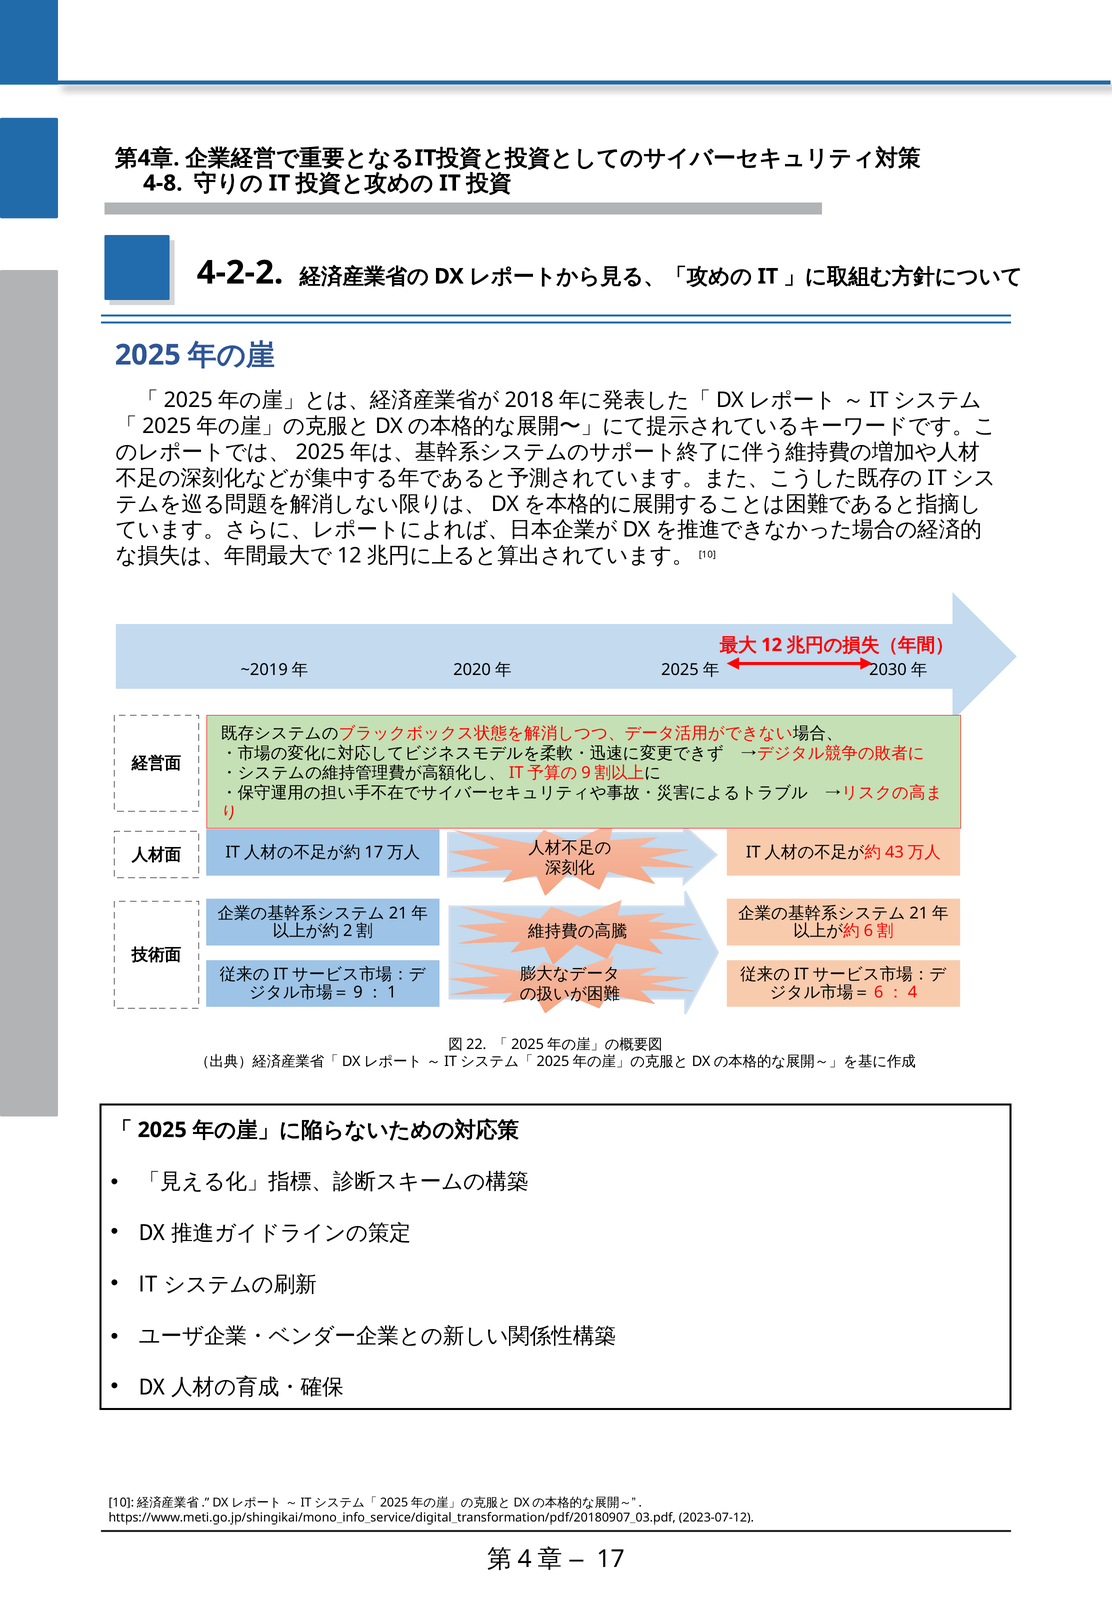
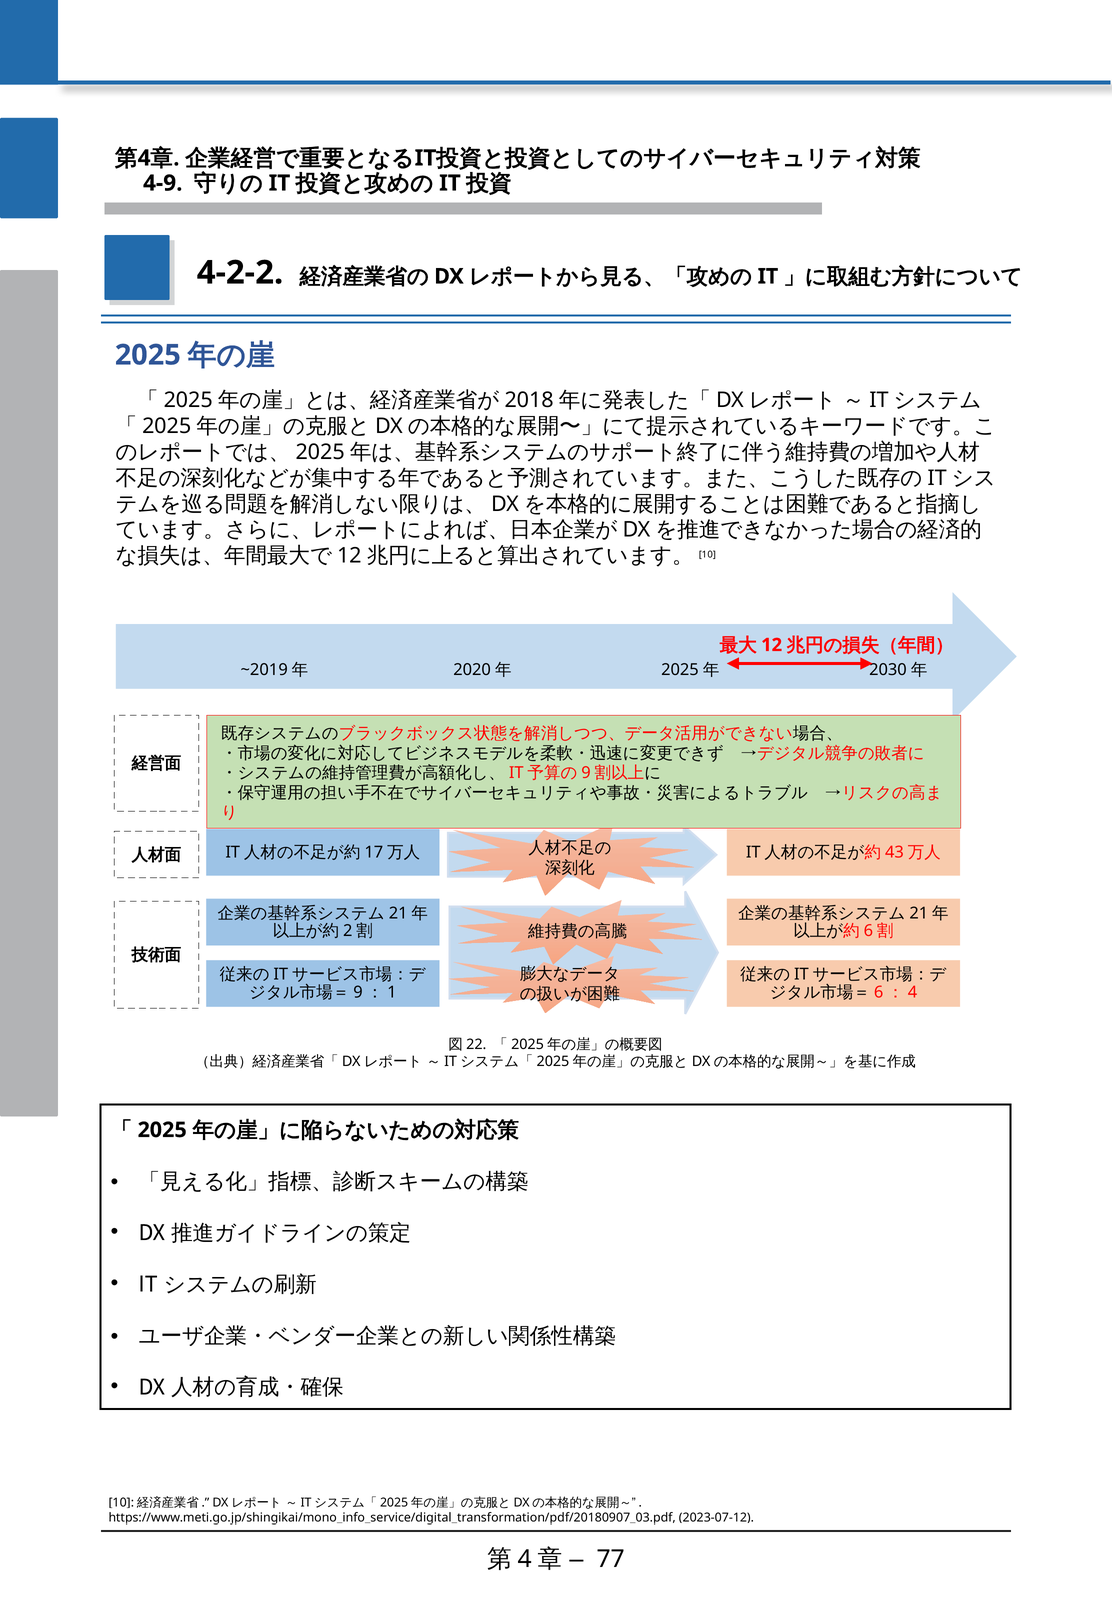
4-8: 4-8 -> 4-9 (163, 183)
17: 17 -> 77 (611, 1559)
